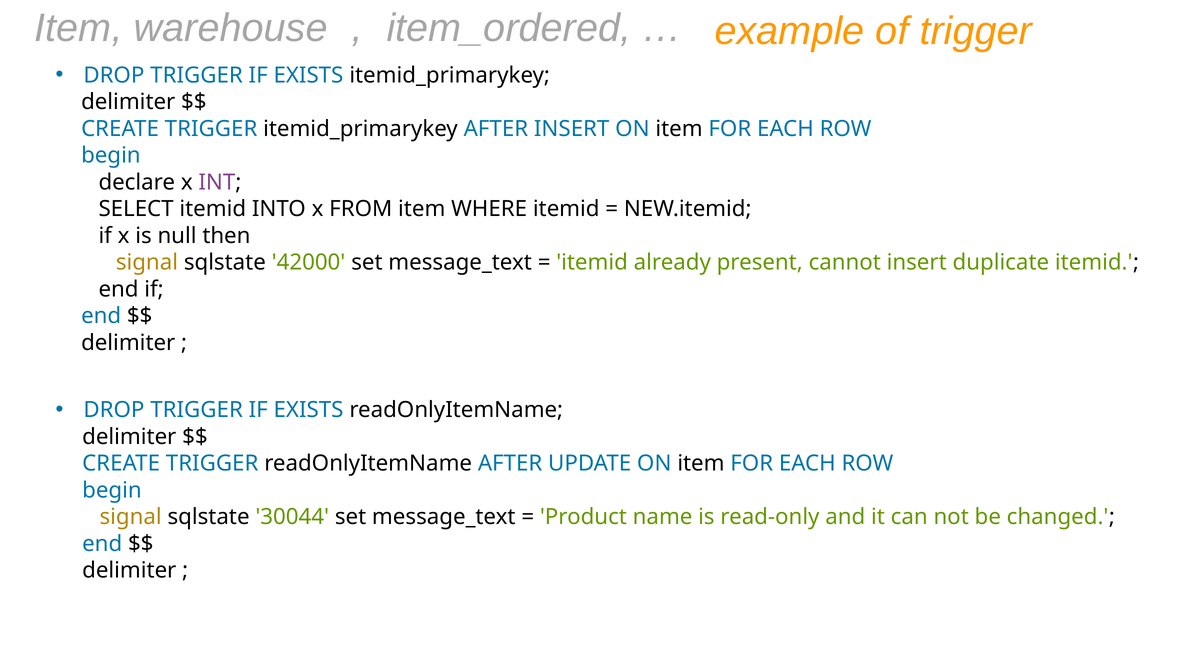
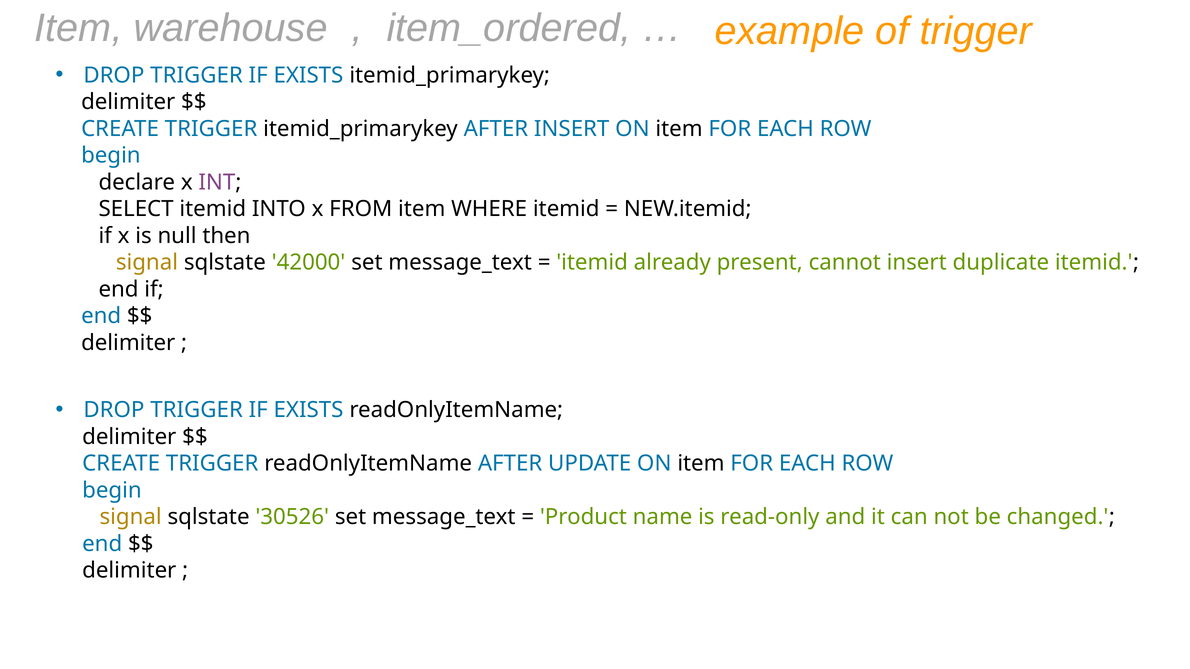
30044: 30044 -> 30526 (292, 517)
